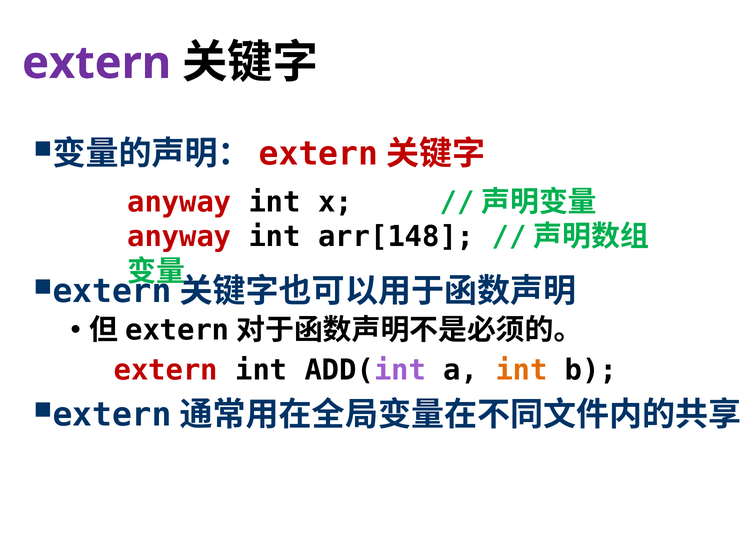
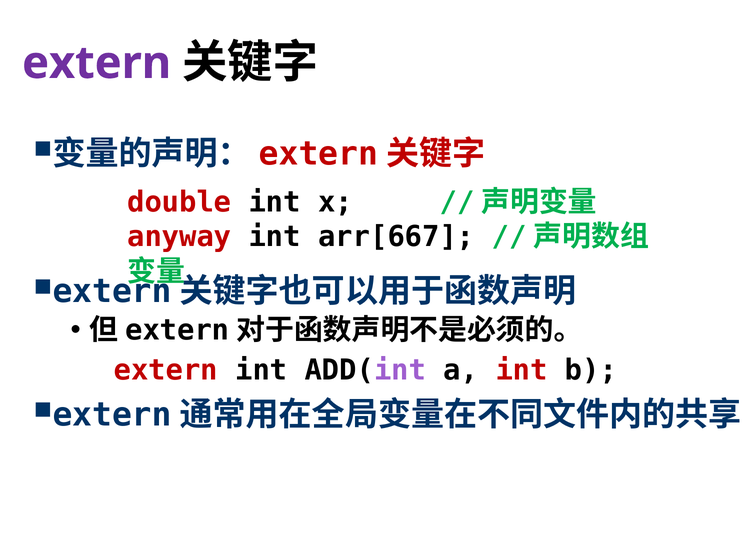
anyway: anyway -> double (179, 202)
arr[148: arr[148 -> arr[667 (396, 237)
int colour: orange -> red (522, 370)
